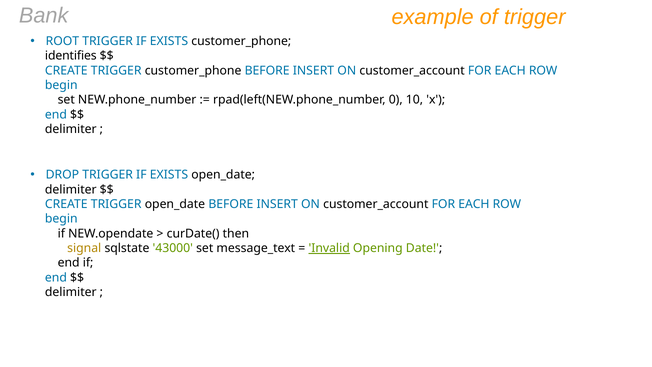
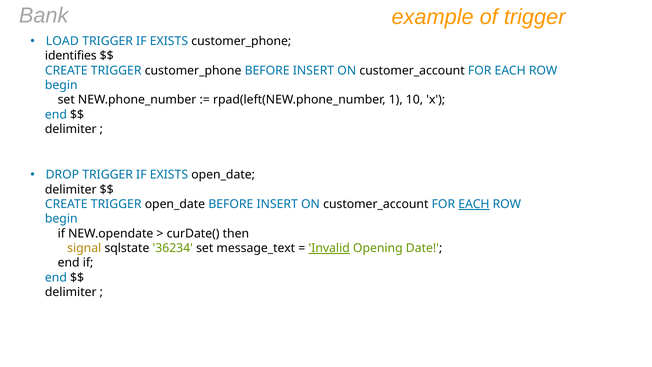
ROOT: ROOT -> LOAD (62, 41)
0: 0 -> 1 (396, 100)
EACH underline: none -> present (474, 204)
43000: 43000 -> 36234 (173, 248)
